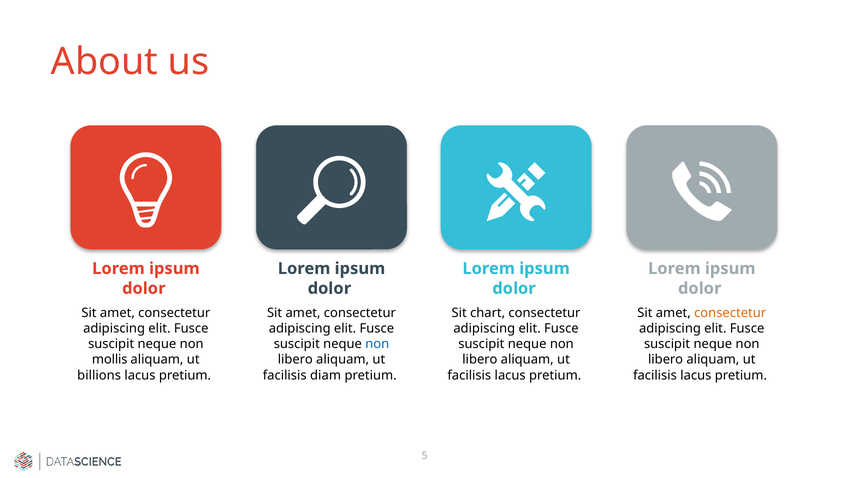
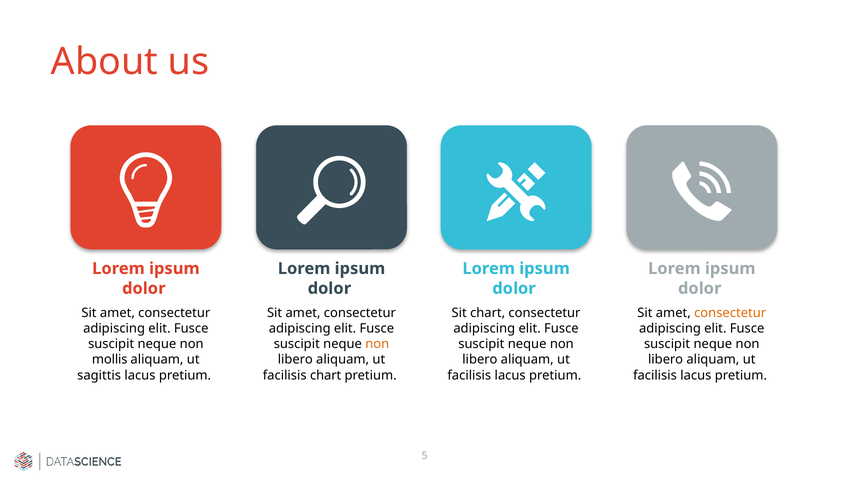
non colour: blue -> orange (377, 344)
billions: billions -> sagittis (99, 375)
facilisis diam: diam -> chart (326, 375)
